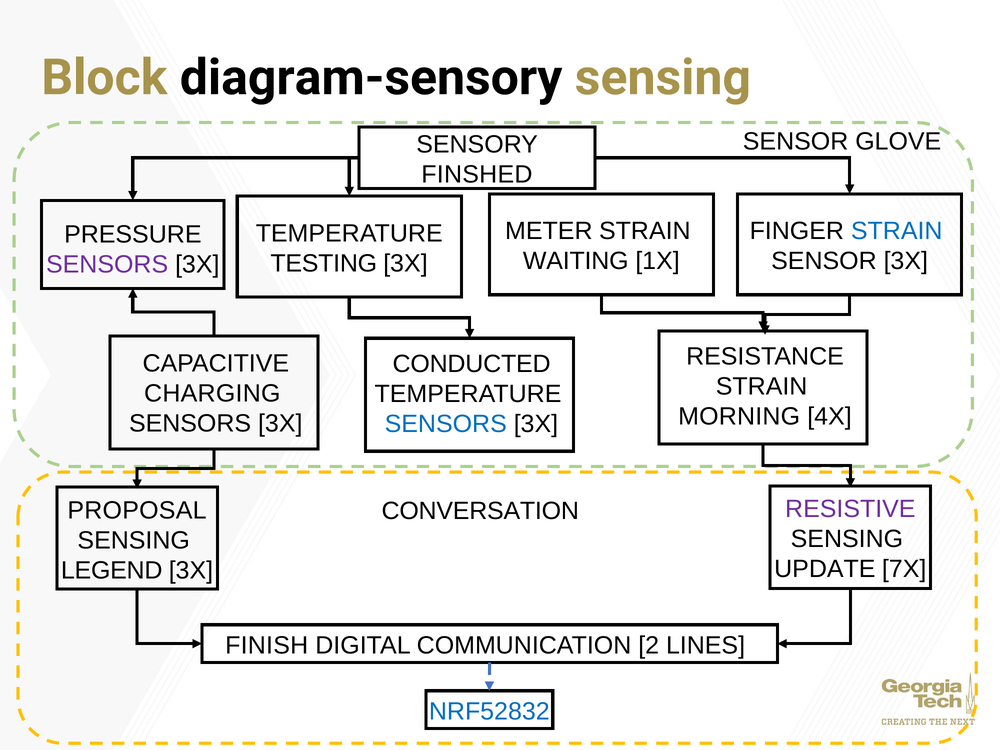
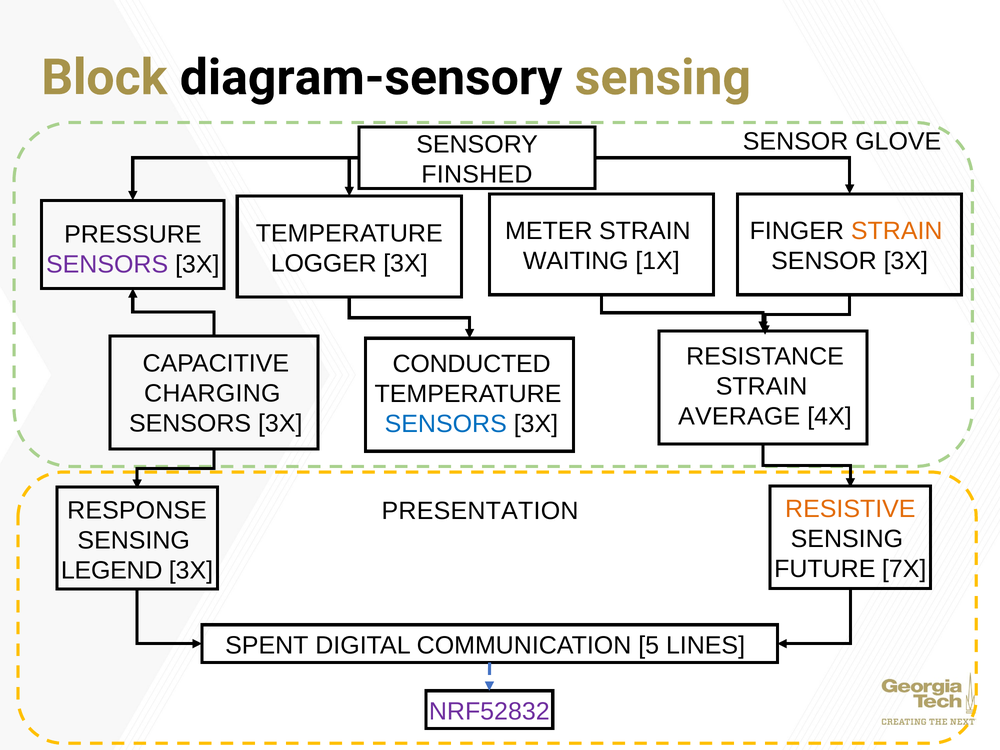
STRAIN colour: blue -> orange (897, 231)
TESTING: TESTING -> LOGGER (324, 263)
MORNING: MORNING -> AVERAGE (739, 416)
RESISTIVE colour: purple -> orange (850, 509)
PROPOSAL: PROPOSAL -> RESPONSE (137, 510)
CONVERSATION: CONVERSATION -> PRESENTATION (480, 511)
UPDATE: UPDATE -> FUTURE (825, 569)
FINISH: FINISH -> SPENT (267, 645)
2: 2 -> 5 (649, 645)
NRF52832 colour: blue -> purple (489, 711)
